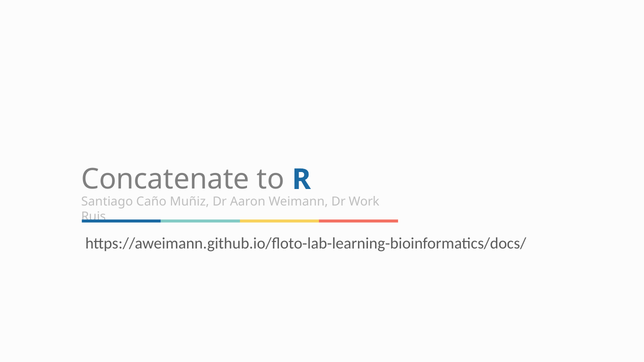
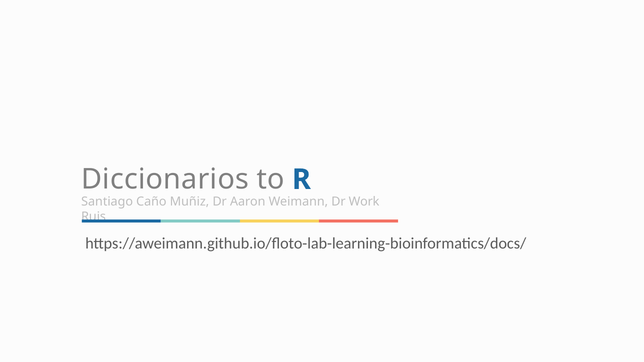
Concatenate: Concatenate -> Diccionarios (165, 180)
